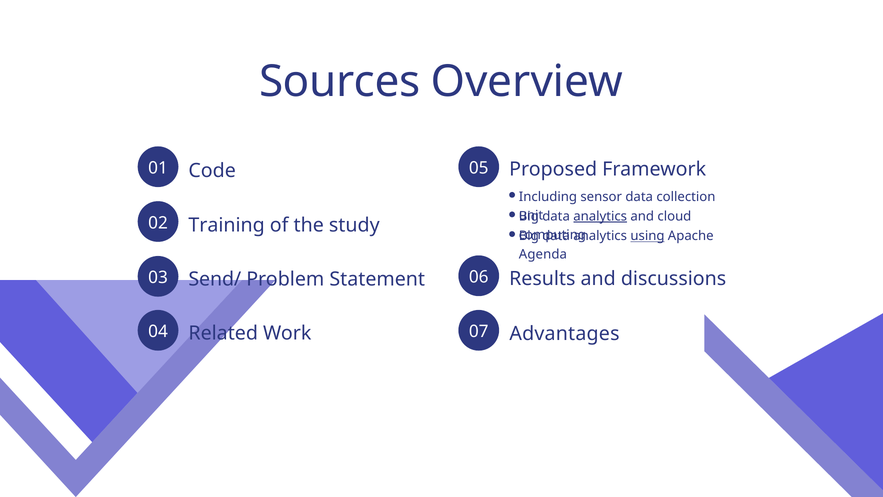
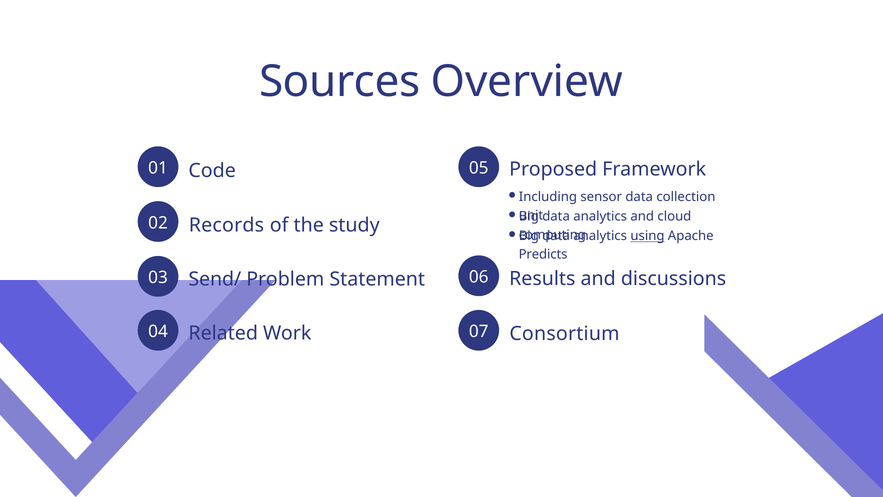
analytics underline: present -> none (600, 216)
Training: Training -> Records (226, 225)
Agenda: Agenda -> Predicts (543, 254)
Advantages: Advantages -> Consortium (564, 333)
